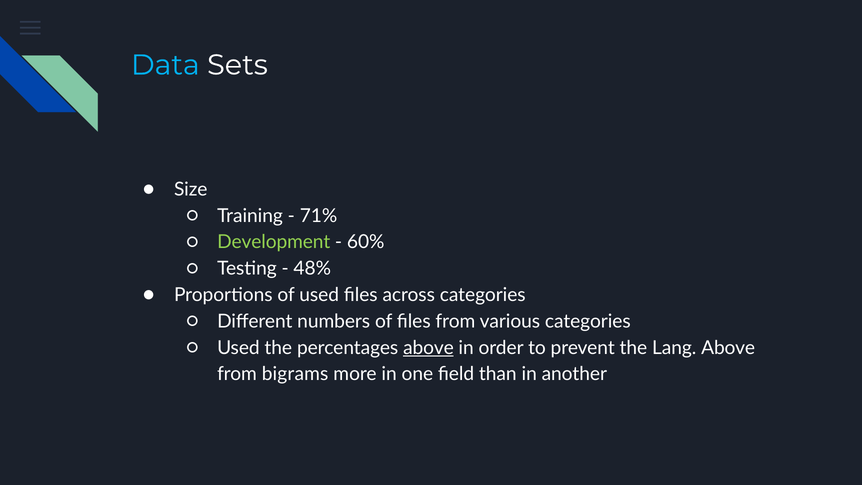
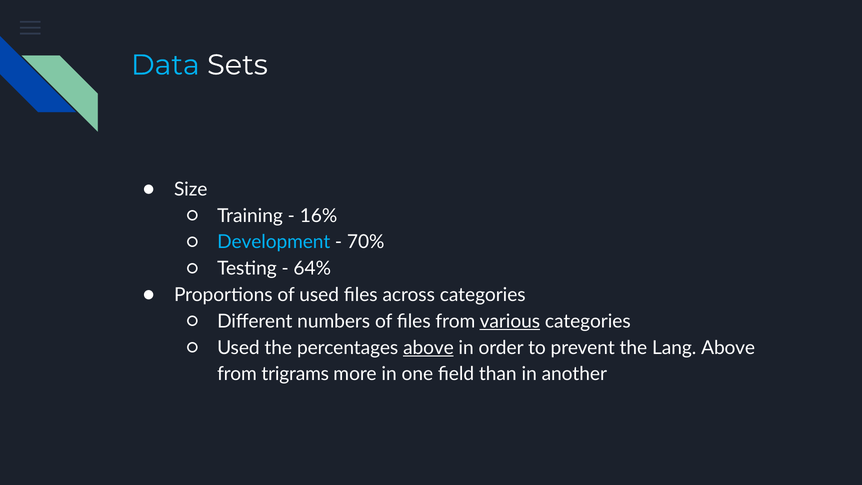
71%: 71% -> 16% (318, 216)
Development colour: light green -> light blue (274, 242)
60%: 60% -> 70% (366, 242)
48%: 48% -> 64% (312, 268)
various underline: none -> present (510, 321)
bigrams: bigrams -> trigrams (295, 374)
